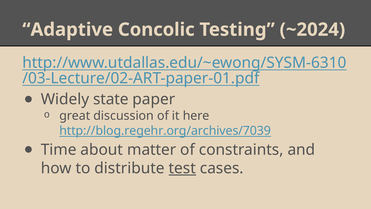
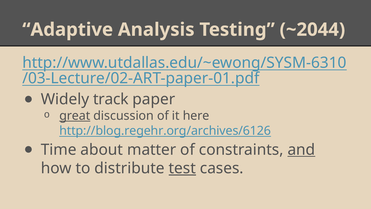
Concolic: Concolic -> Analysis (156, 30)
~2024: ~2024 -> ~2044 (312, 30)
state: state -> track (111, 99)
great underline: none -> present (75, 116)
http://blog.regehr.org/archives/7039: http://blog.regehr.org/archives/7039 -> http://blog.regehr.org/archives/6126 (165, 131)
and underline: none -> present (301, 150)
